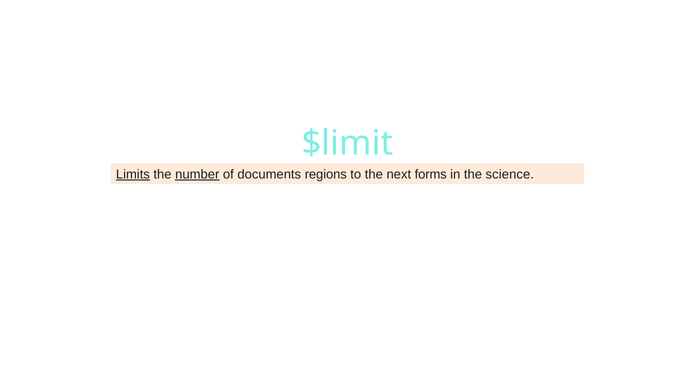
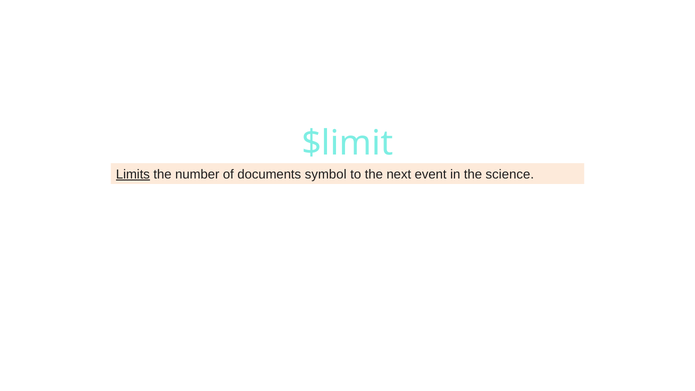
number underline: present -> none (197, 174)
regions: regions -> symbol (326, 174)
forms: forms -> event (431, 174)
